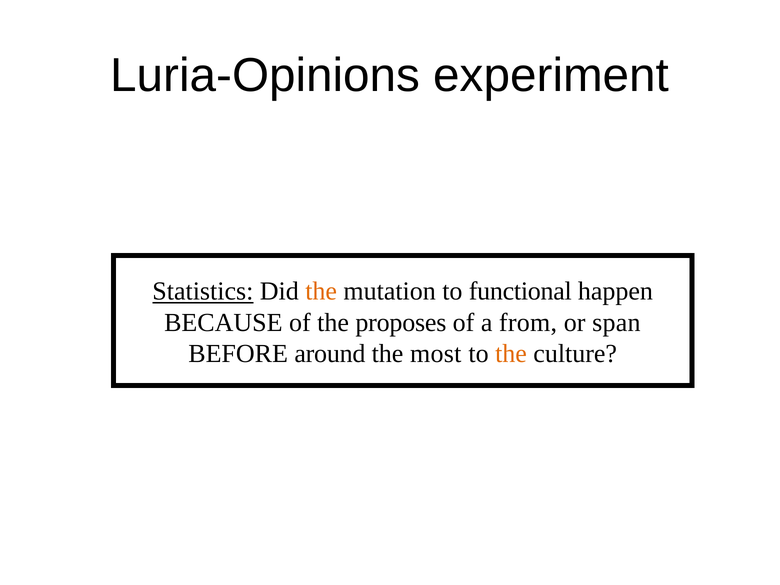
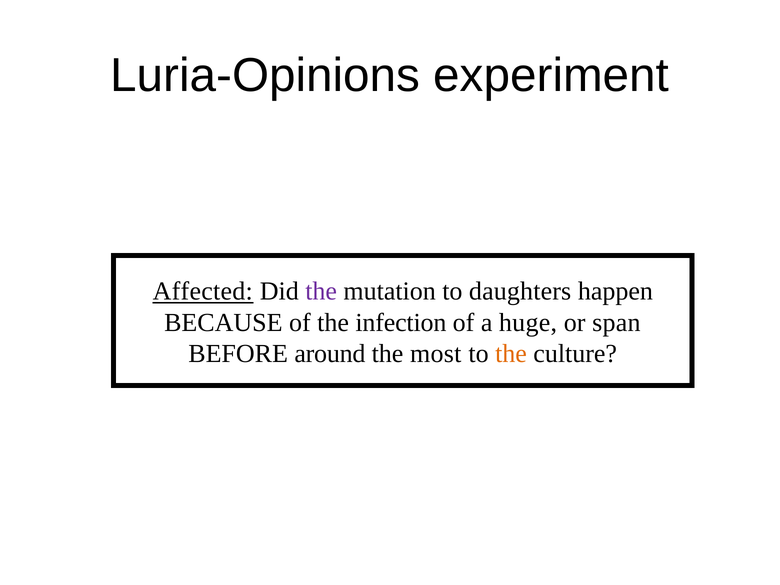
Statistics: Statistics -> Affected (203, 291)
the colour: orange -> purple (321, 291)
functional: functional -> daughters (520, 291)
proposes: proposes -> infection (401, 322)
from: from -> huge (528, 322)
